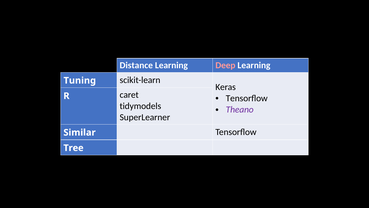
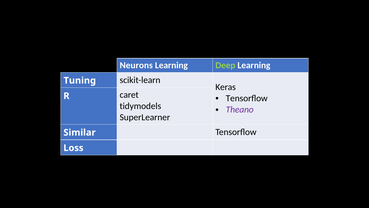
Distance: Distance -> Neurons (136, 65)
Deep colour: pink -> light green (225, 65)
Tree: Tree -> Loss (73, 148)
